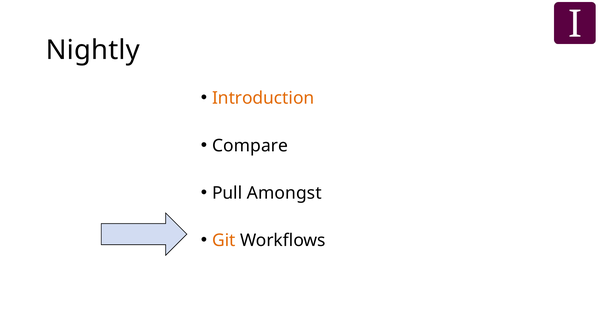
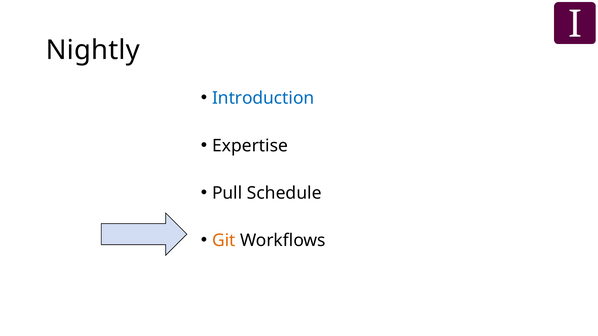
Introduction colour: orange -> blue (263, 98)
Compare: Compare -> Expertise (250, 146)
Amongst: Amongst -> Schedule (284, 193)
